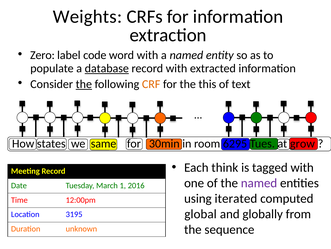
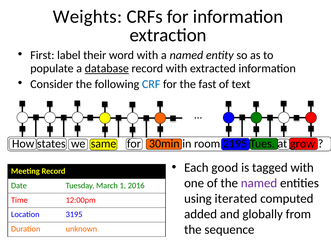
Zero: Zero -> First (42, 55)
code: code -> their (95, 55)
the underline: present -> none (84, 84)
CRF colour: orange -> blue (151, 84)
this: this -> fast (207, 84)
6295: 6295 -> 2195 (235, 143)
think: think -> good (225, 167)
global: global -> added (201, 213)
